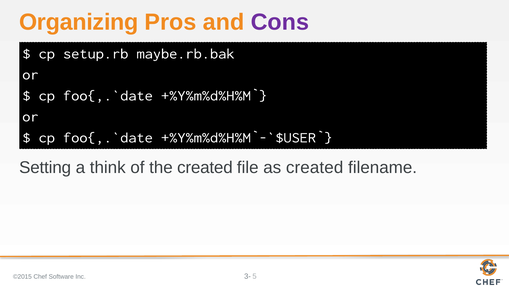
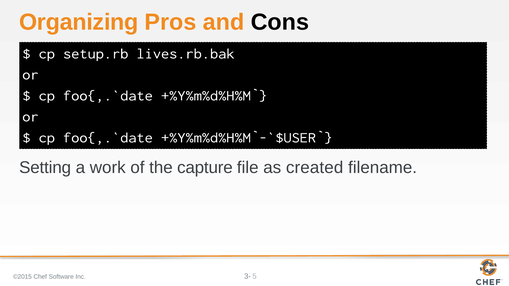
Cons colour: purple -> black (280, 22)
maybe.rb.bak: maybe.rb.bak -> lives.rb.bak (186, 54)
think: think -> work (108, 168)
the created: created -> capture (205, 168)
